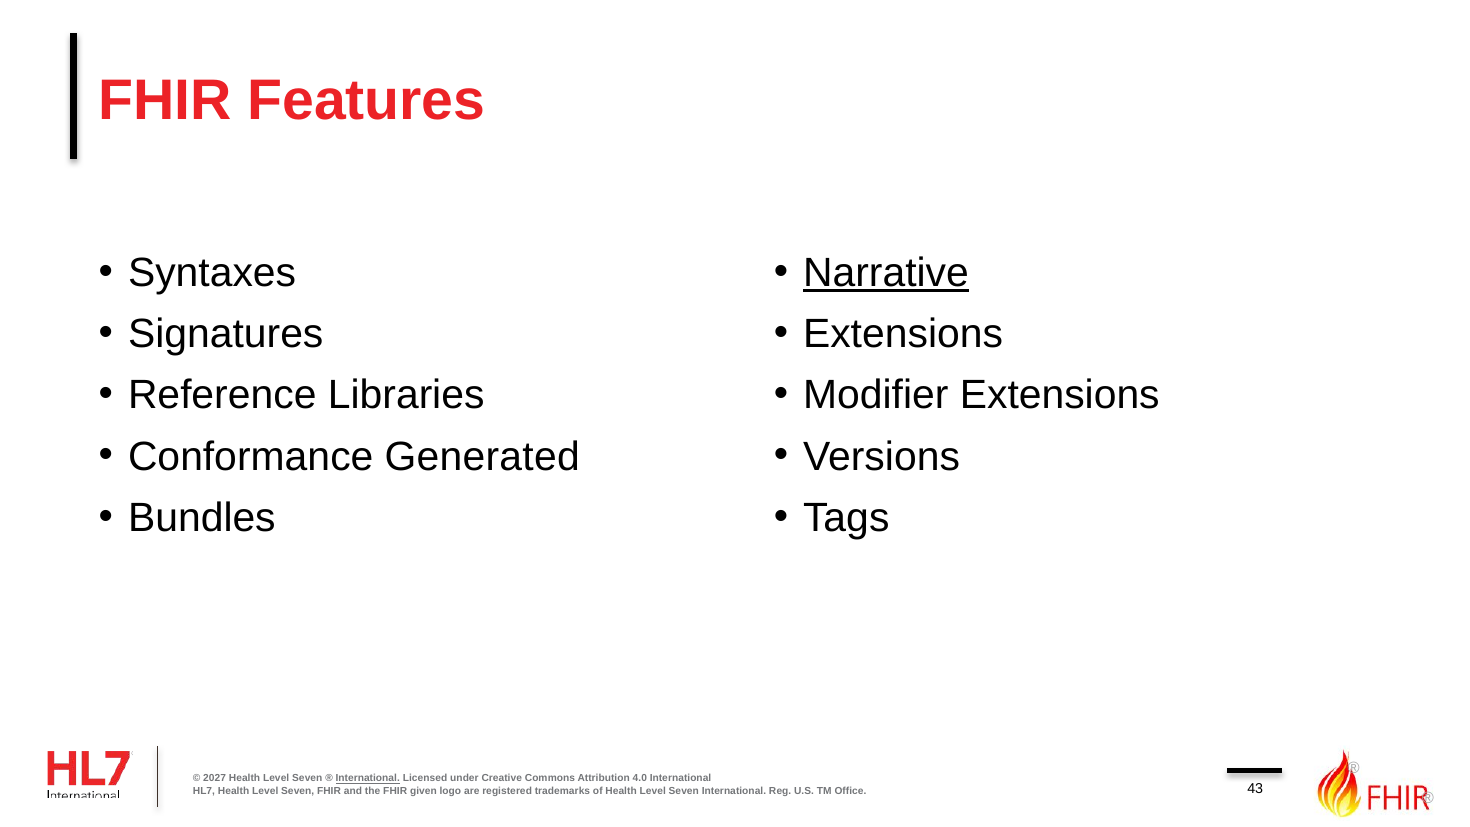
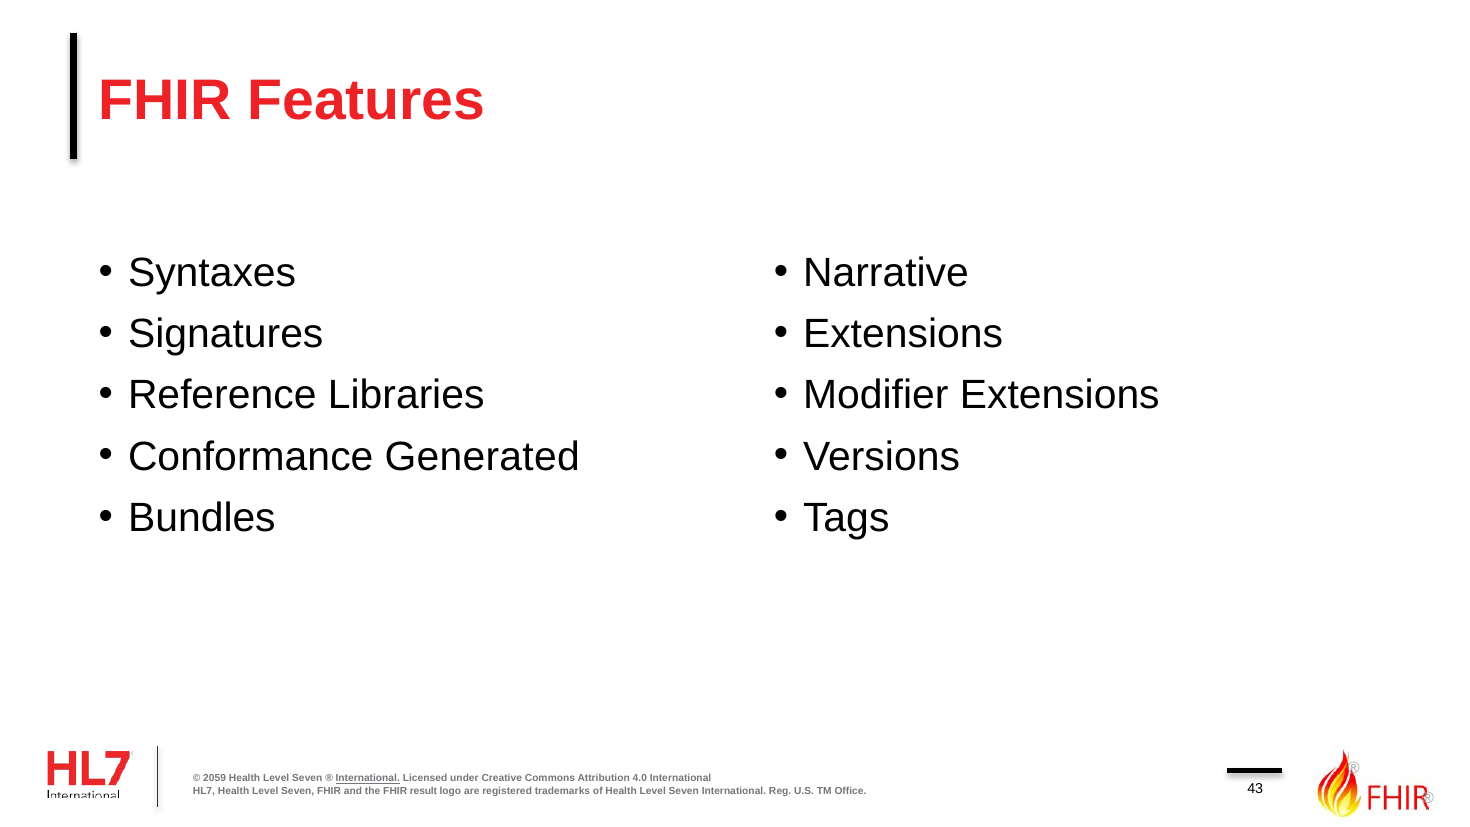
Narrative underline: present -> none (886, 273)
2027: 2027 -> 2059 (215, 778)
given: given -> result (423, 791)
